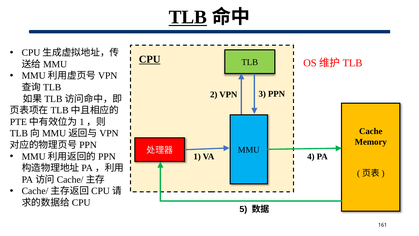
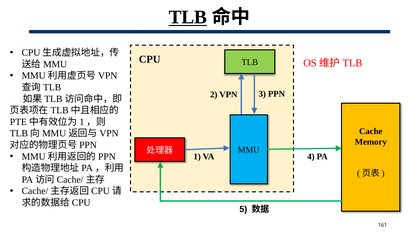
CPU underline: present -> none (150, 59)
